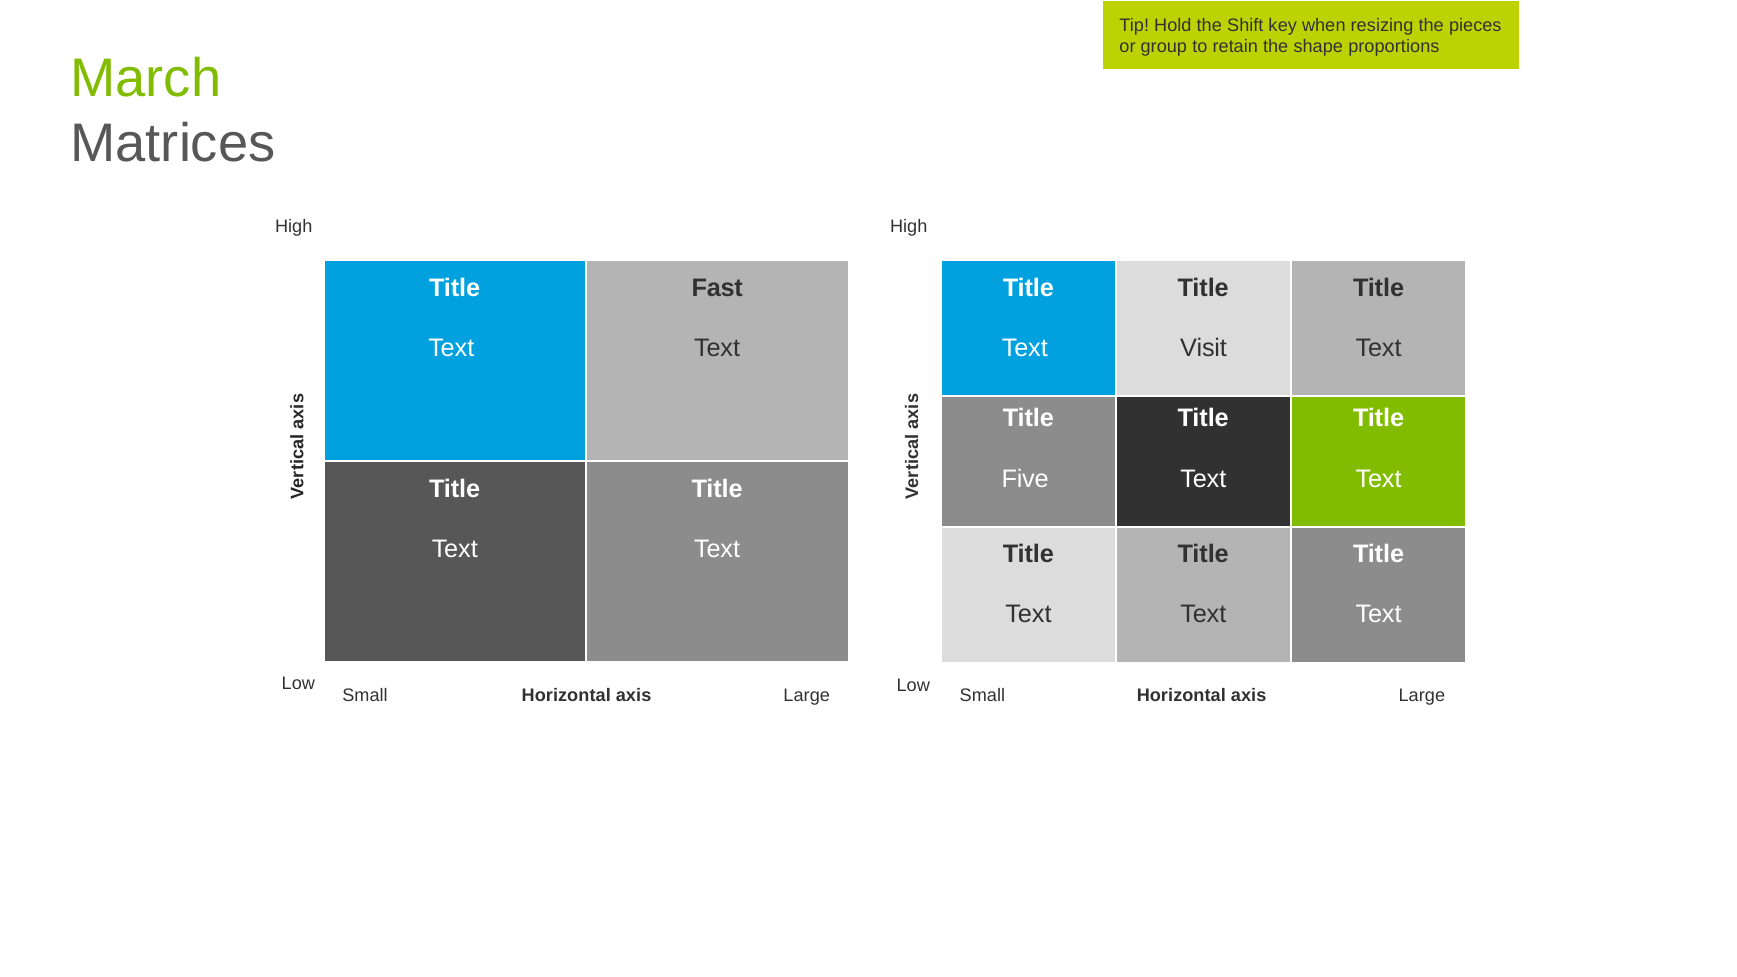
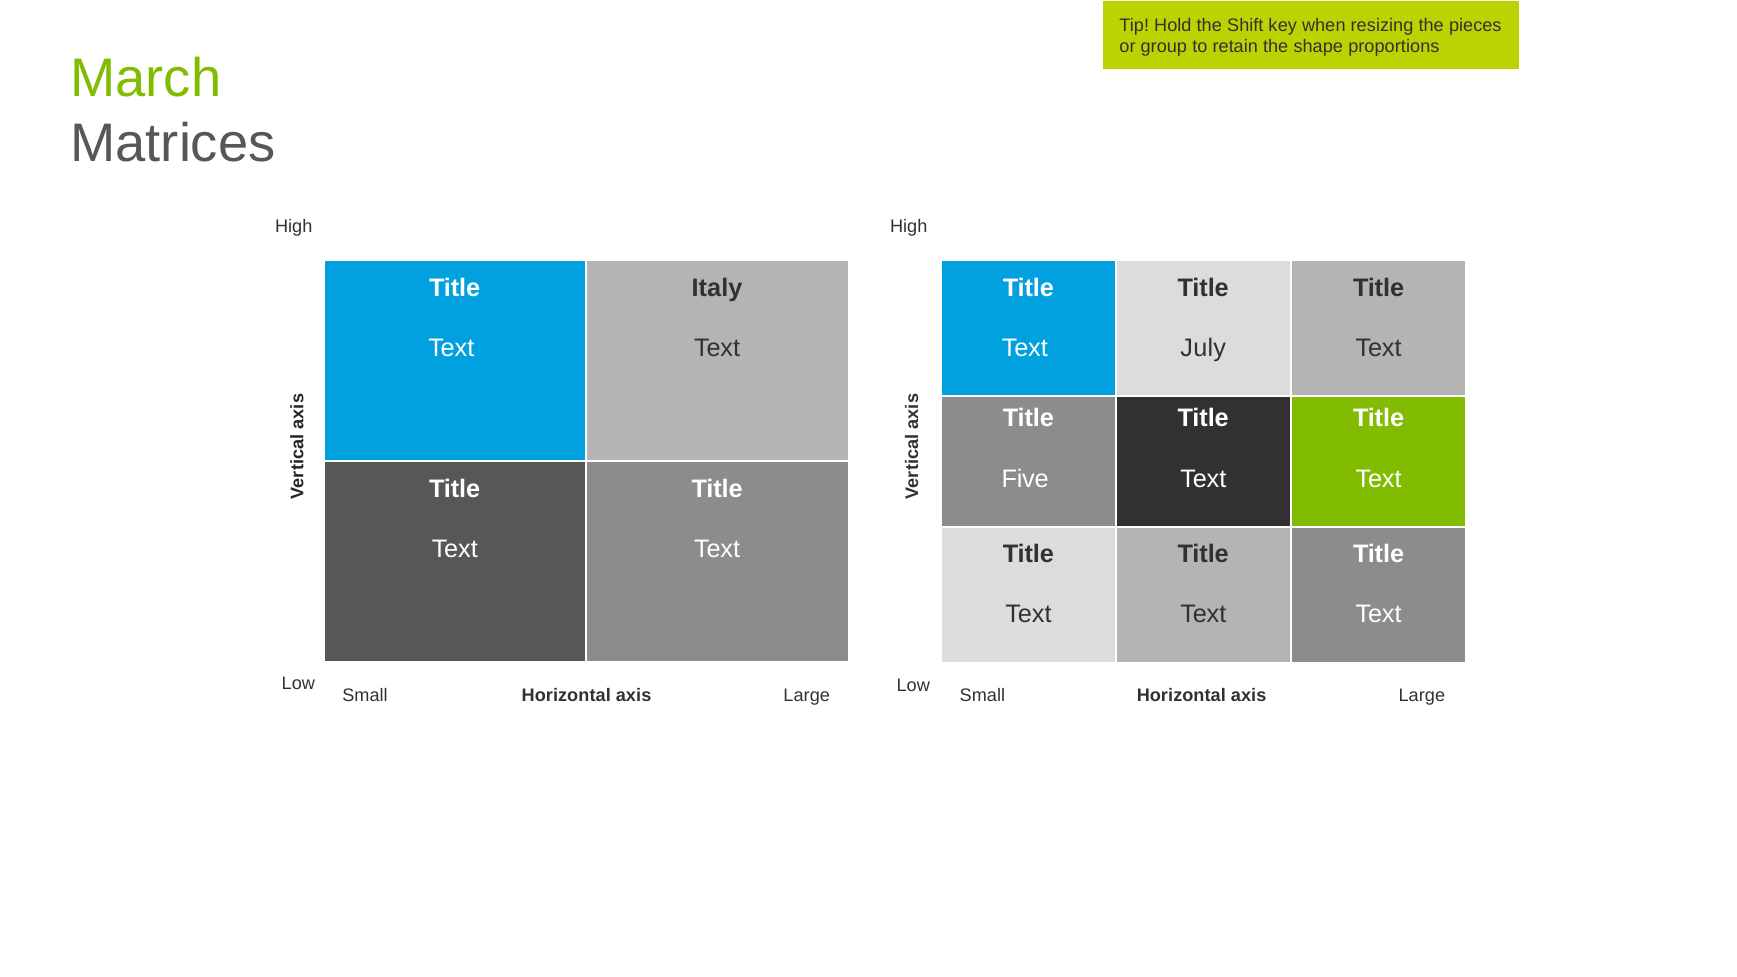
Fast: Fast -> Italy (717, 288)
Visit: Visit -> July (1203, 348)
